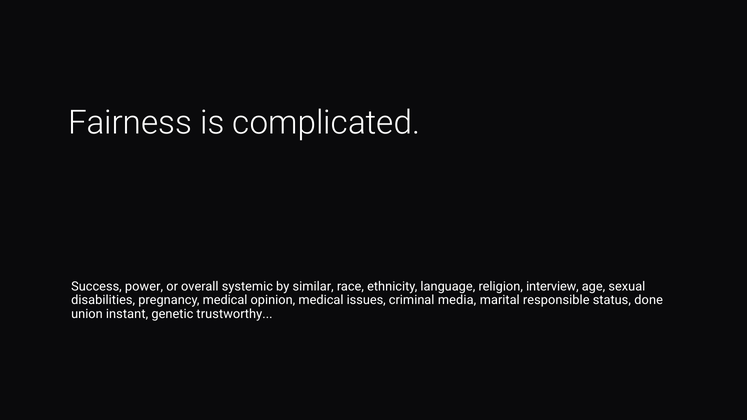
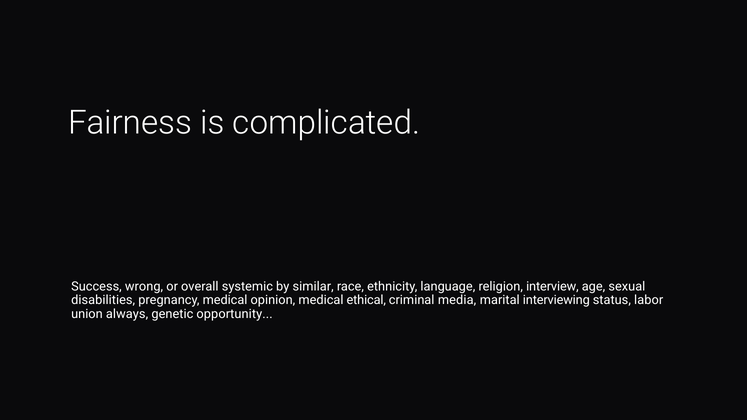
power: power -> wrong (144, 286)
issues: issues -> ethical (366, 300)
responsible: responsible -> interviewing (556, 300)
done: done -> labor (649, 300)
instant: instant -> always (127, 314)
trustworthy: trustworthy -> opportunity (235, 314)
